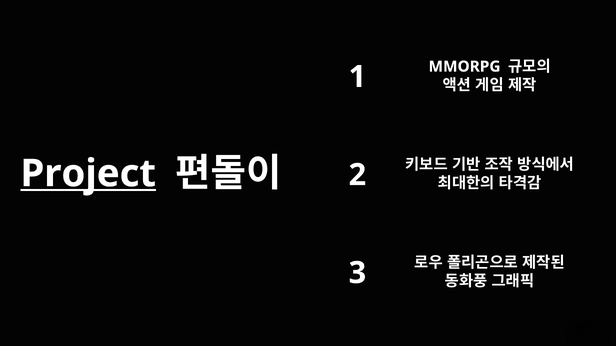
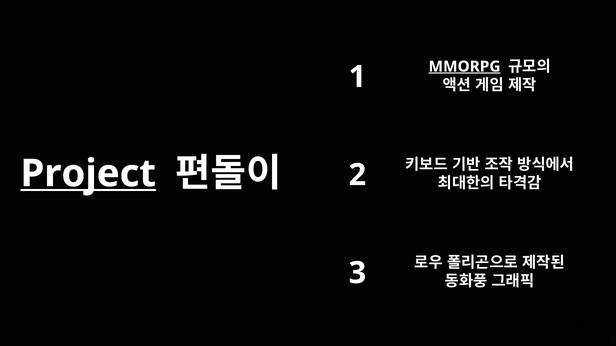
MMORPG underline: none -> present (465, 67)
